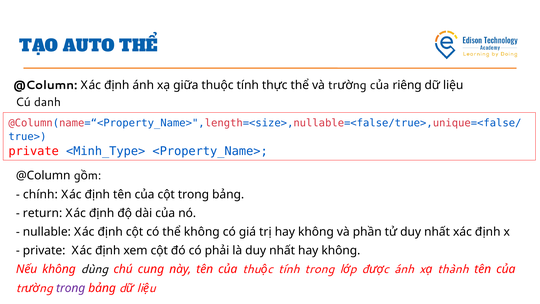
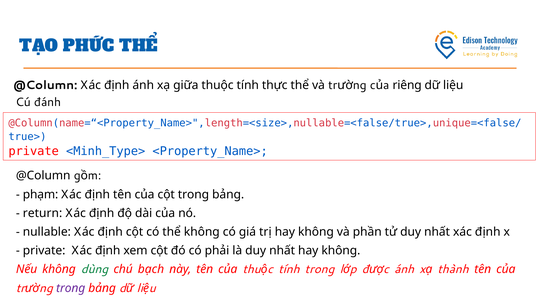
AUTO: AUTO -> PHỨC (88, 46)
danh: danh -> đánh (47, 102)
chính: chính -> phạm (40, 194)
dùng colour: black -> green (95, 269)
cung: cung -> bạch (151, 269)
